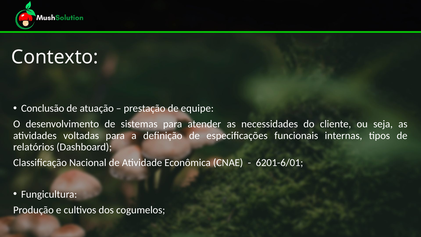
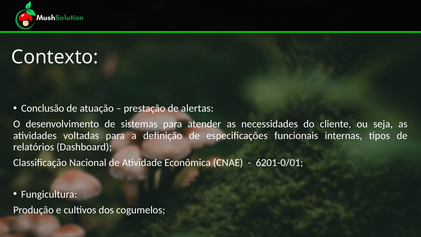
equipe: equipe -> alertas (197, 108)
6201-6/01: 6201-6/01 -> 6201-0/01 (280, 163)
